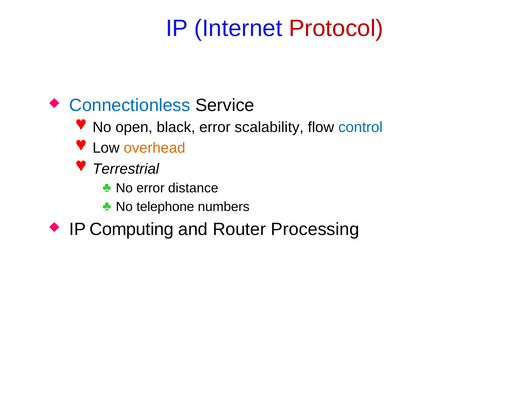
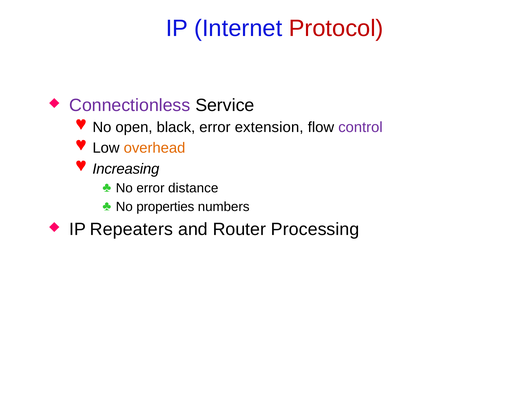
Connectionless colour: blue -> purple (130, 105)
scalability: scalability -> extension (269, 127)
control colour: blue -> purple (360, 127)
Terrestrial: Terrestrial -> Increasing (126, 169)
telephone: telephone -> properties (165, 207)
Computing: Computing -> Repeaters (131, 229)
